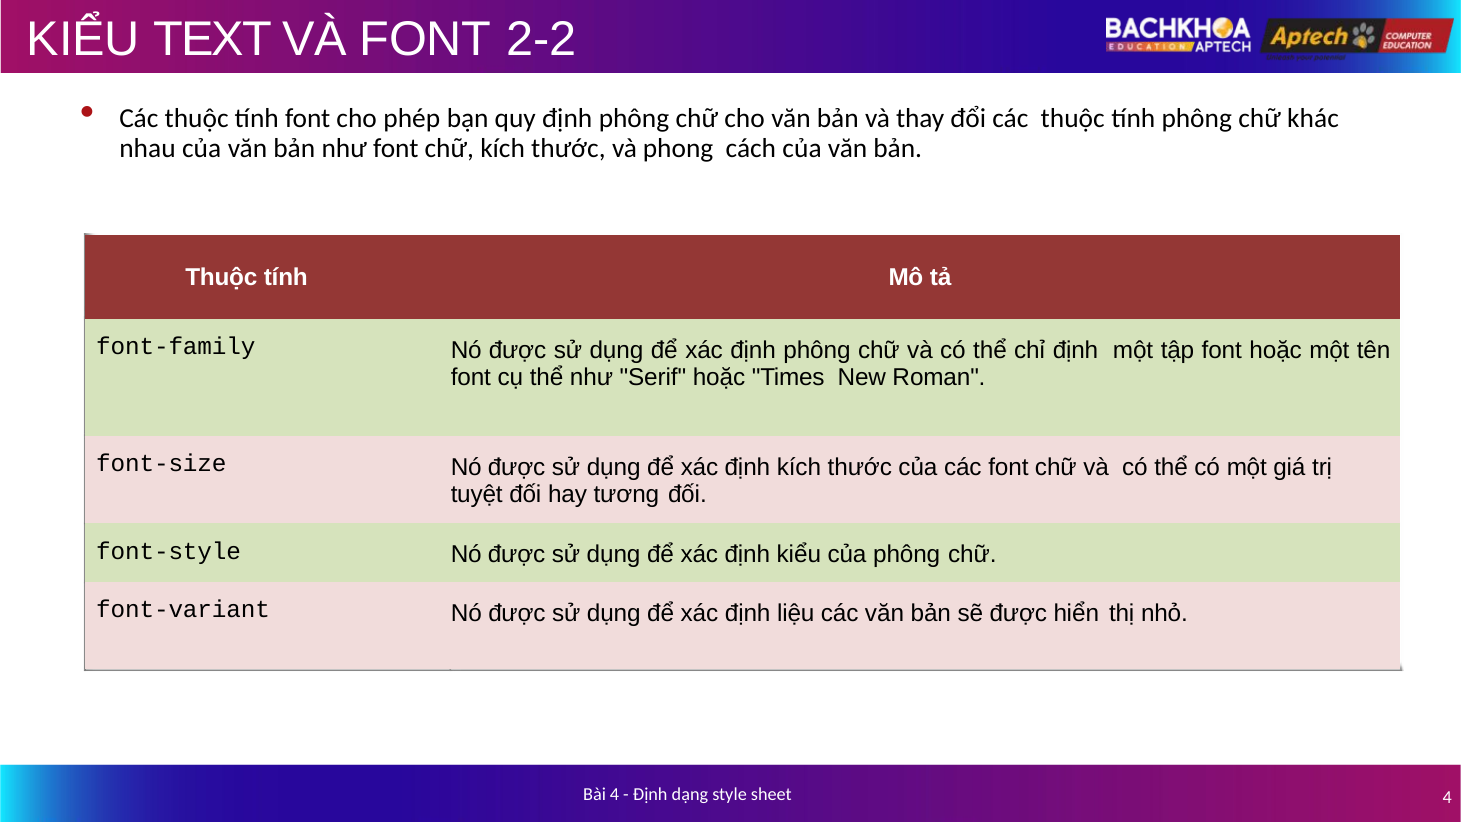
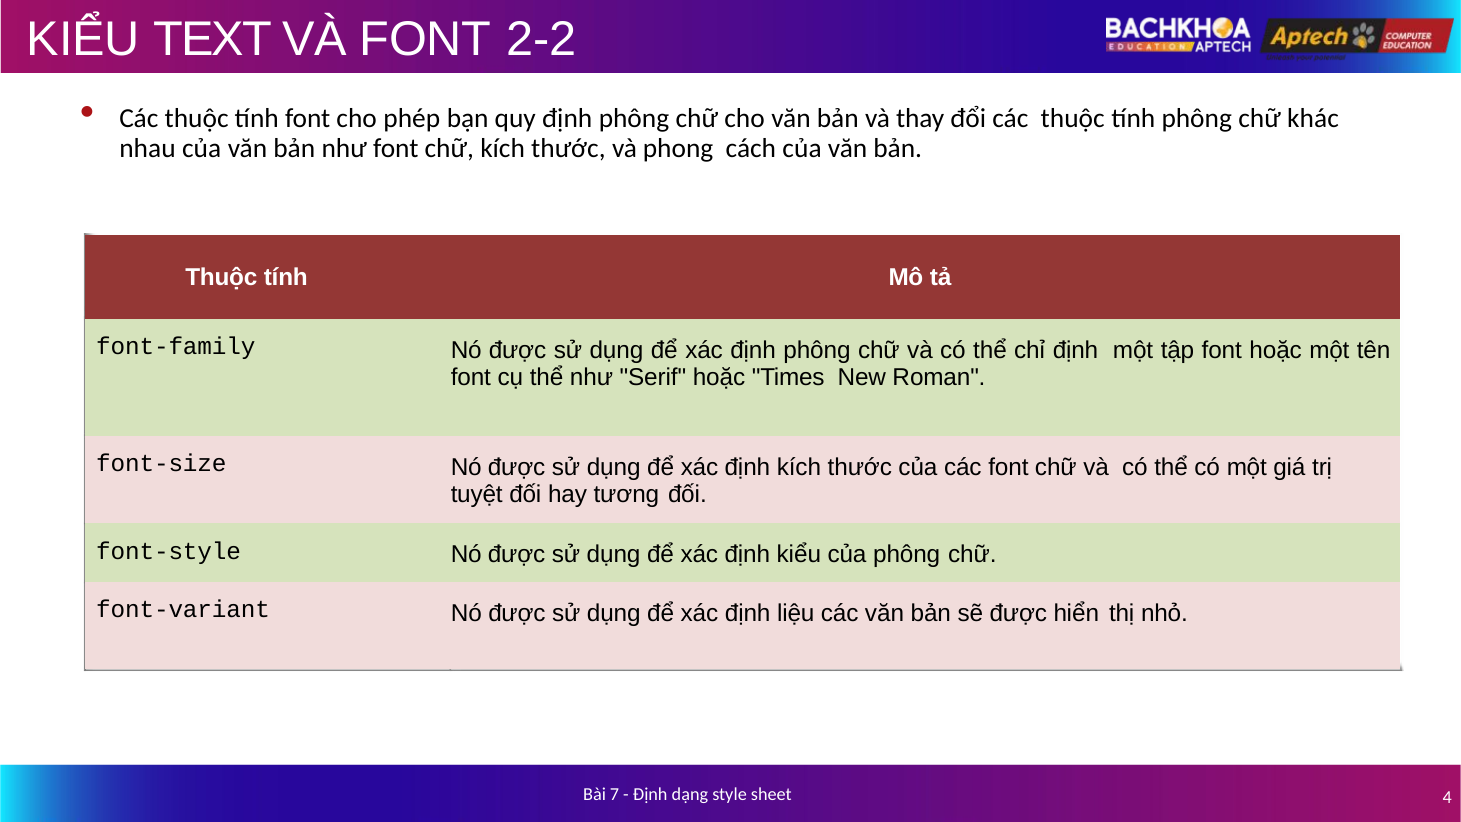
Bài 4: 4 -> 7 (615, 794)
